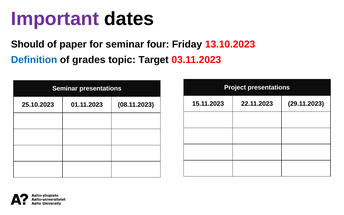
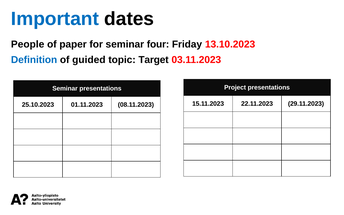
Important colour: purple -> blue (55, 19)
Should: Should -> People (28, 44)
grades: grades -> guided (89, 60)
